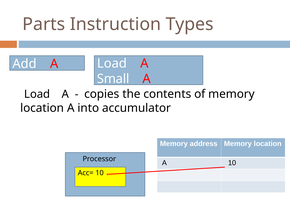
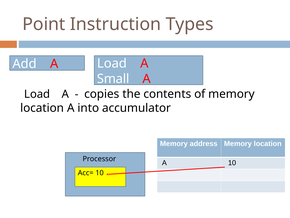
Parts: Parts -> Point (44, 24)
